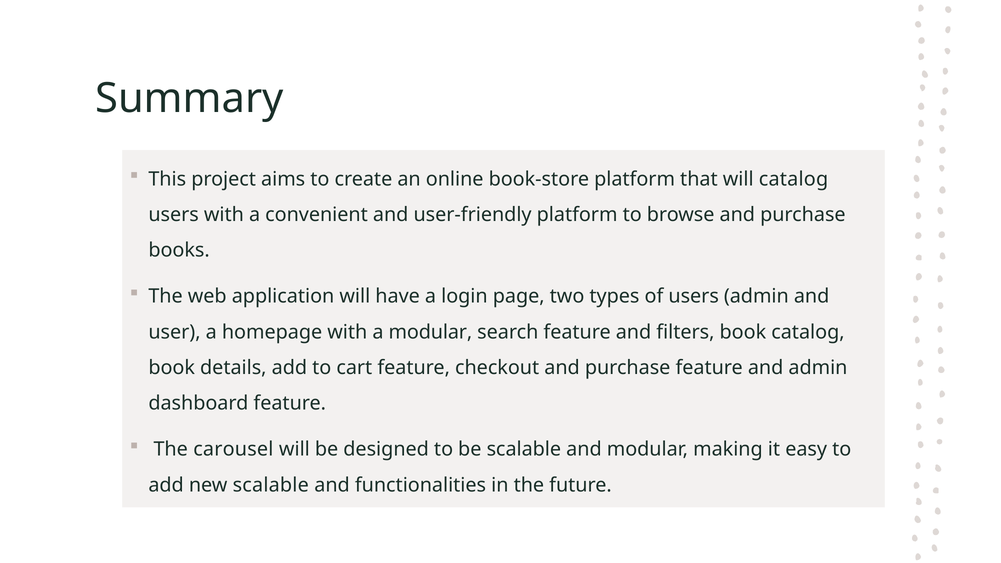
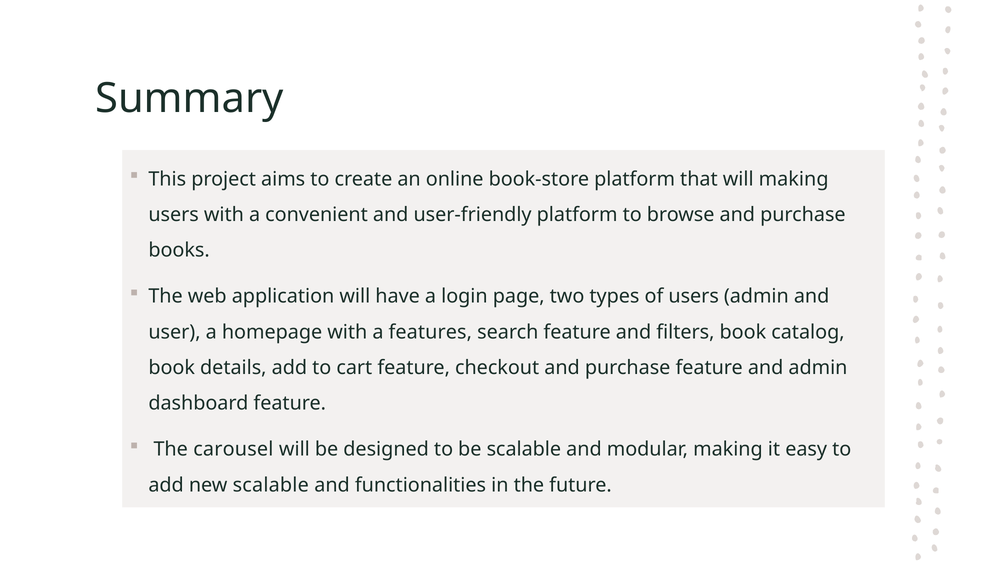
will catalog: catalog -> making (794, 179)
a modular: modular -> features (430, 332)
